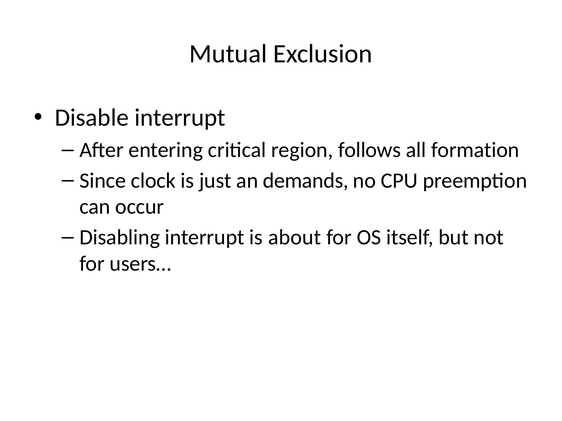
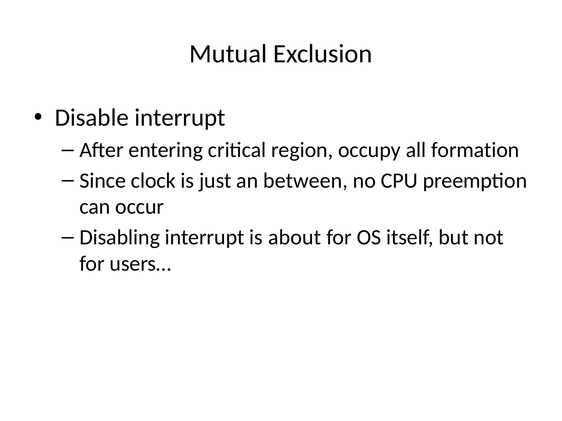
follows: follows -> occupy (369, 150)
demands: demands -> between (306, 181)
